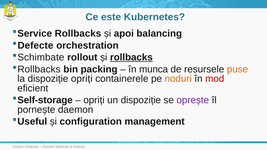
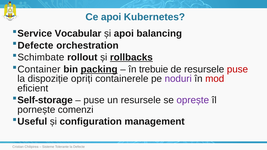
Ce este: este -> apoi (111, 17)
Service Rollbacks: Rollbacks -> Vocabular (78, 34)
Rollbacks: Rollbacks -> Container (39, 69)
packing underline: none -> present (99, 69)
munca: munca -> trebuie (154, 69)
puse colour: orange -> red (237, 69)
noduri colour: orange -> purple (178, 79)
opriți: opriți -> puse (94, 100)
un dispoziție: dispoziție -> resursele (141, 100)
daemon: daemon -> comenzi (76, 110)
